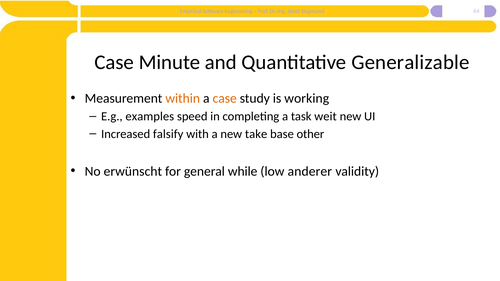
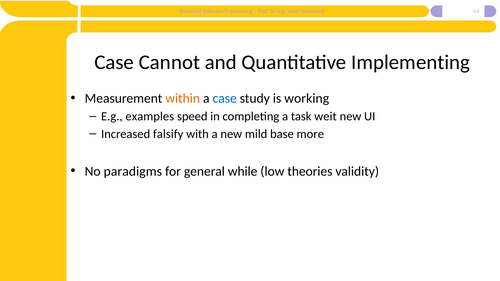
Minute: Minute -> Cannot (169, 62)
Generalizable: Generalizable -> Implementing (411, 62)
case colour: orange -> blue (225, 98)
take: take -> mild (256, 134)
other: other -> more (310, 134)
erwünscht: erwünscht -> paradigms (133, 171)
anderer: anderer -> theories (310, 171)
